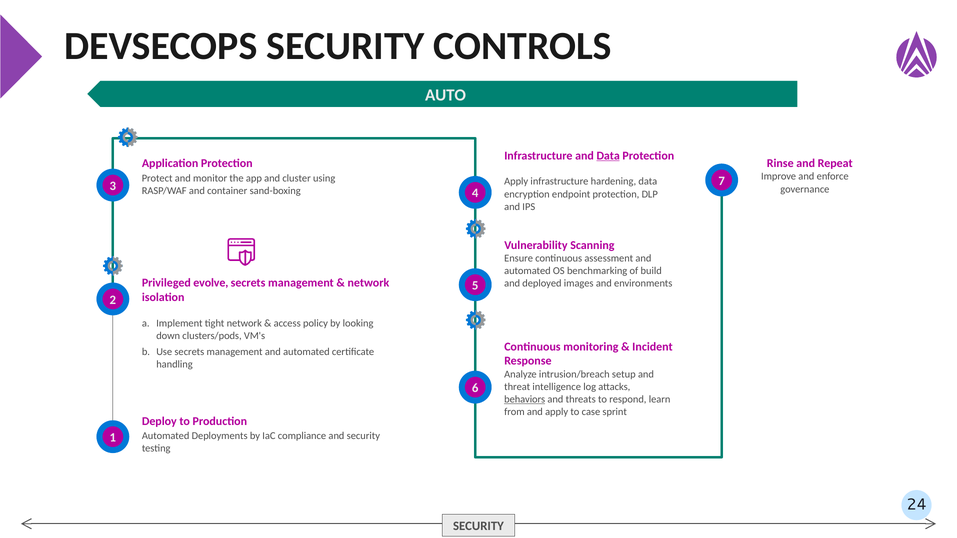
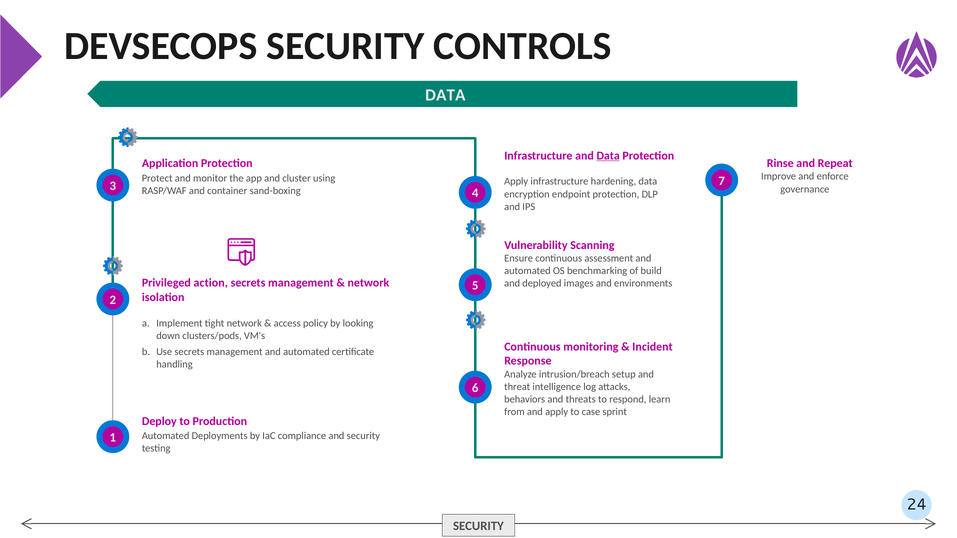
AUTO: AUTO -> DATA (445, 95)
evolve: evolve -> action (211, 283)
behaviors underline: present -> none (525, 400)
